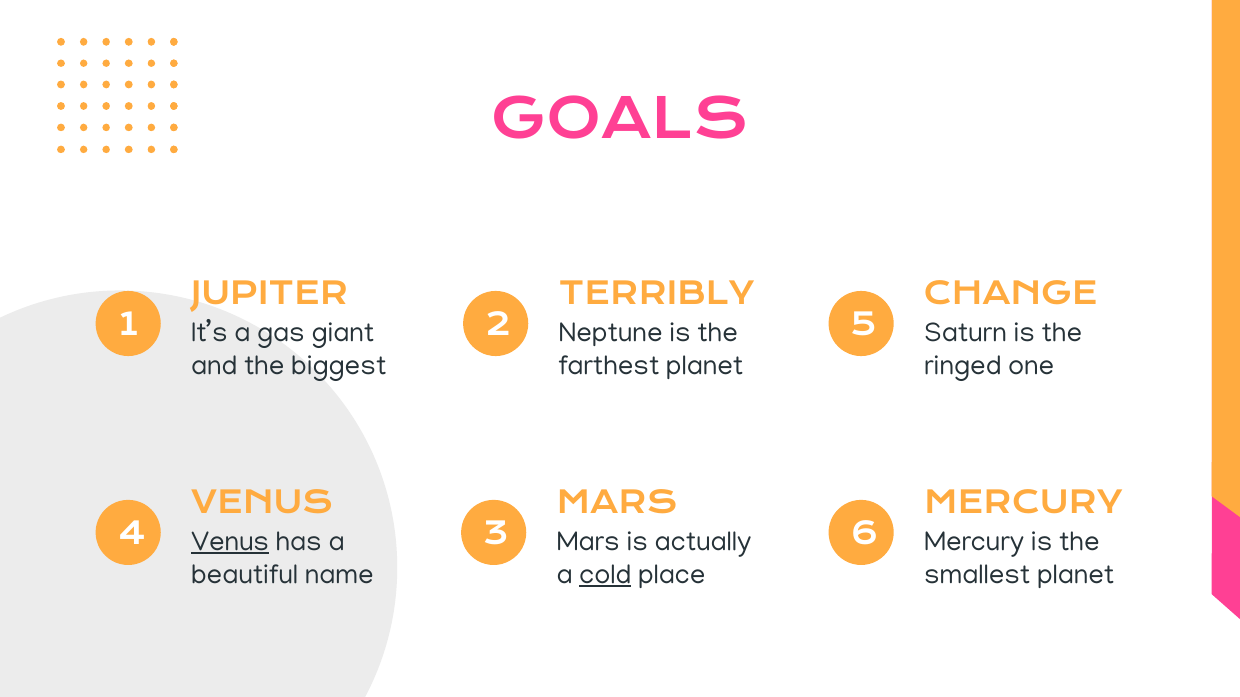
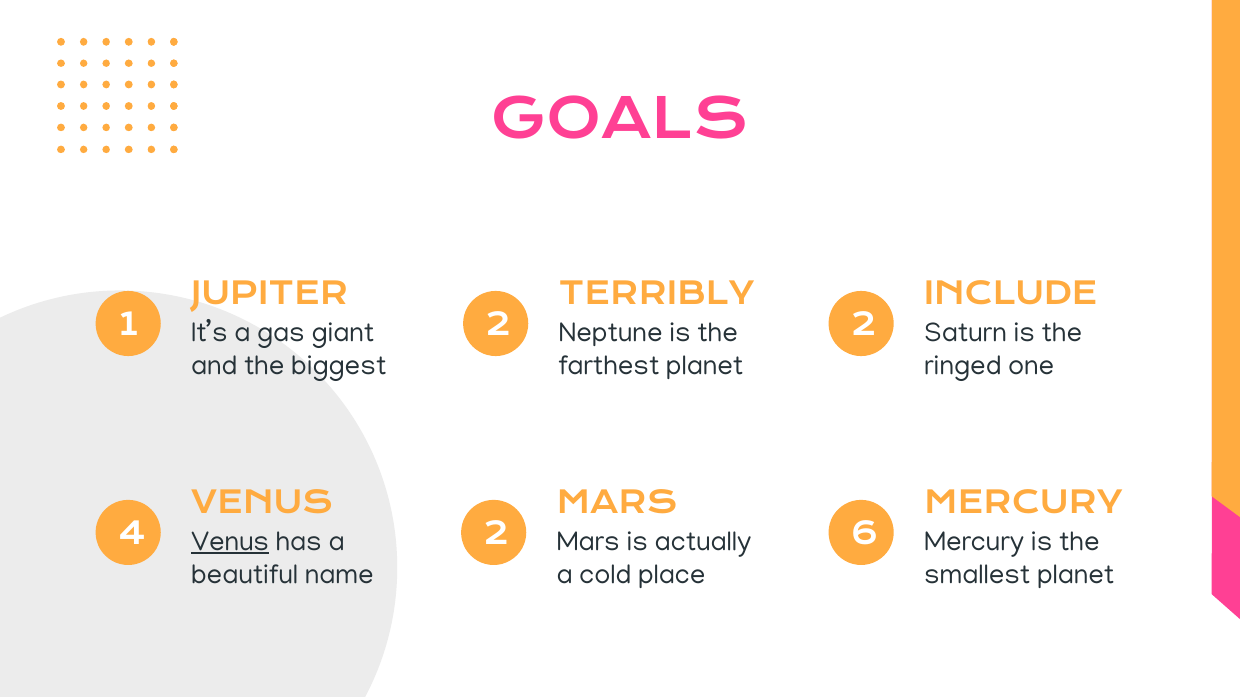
CHANGE: CHANGE -> INCLUDE (1011, 294)
2 5: 5 -> 2 (863, 326)
4 3: 3 -> 2 (496, 535)
cold underline: present -> none (605, 574)
